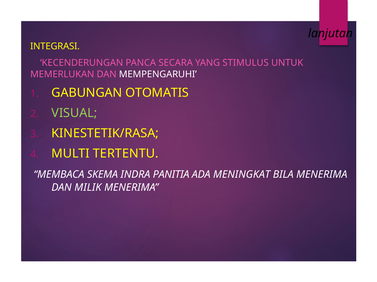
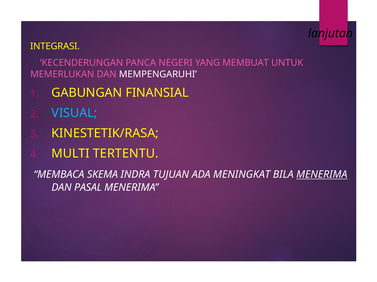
SECARA: SECARA -> NEGERI (176, 63)
STIMULUS: STIMULUS -> MEMBUAT (246, 63)
OTOMATIS: OTOMATIS -> FINANSIAL (157, 93)
VISUAL colour: light green -> light blue (74, 113)
PANITIA: PANITIA -> TUJUAN (171, 175)
MENERIMA underline: none -> present (322, 175)
MILIK: MILIK -> PASAL (88, 188)
